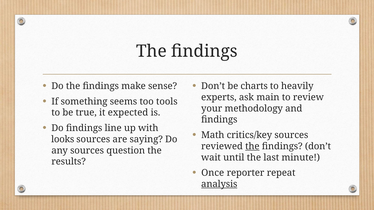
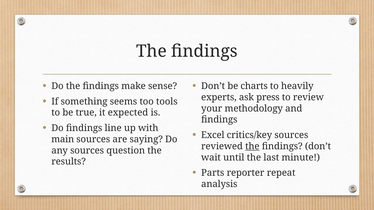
main: main -> press (268, 97)
Math: Math -> Excel (213, 135)
looks: looks -> main (63, 140)
Once: Once -> Parts (213, 173)
analysis underline: present -> none (219, 184)
